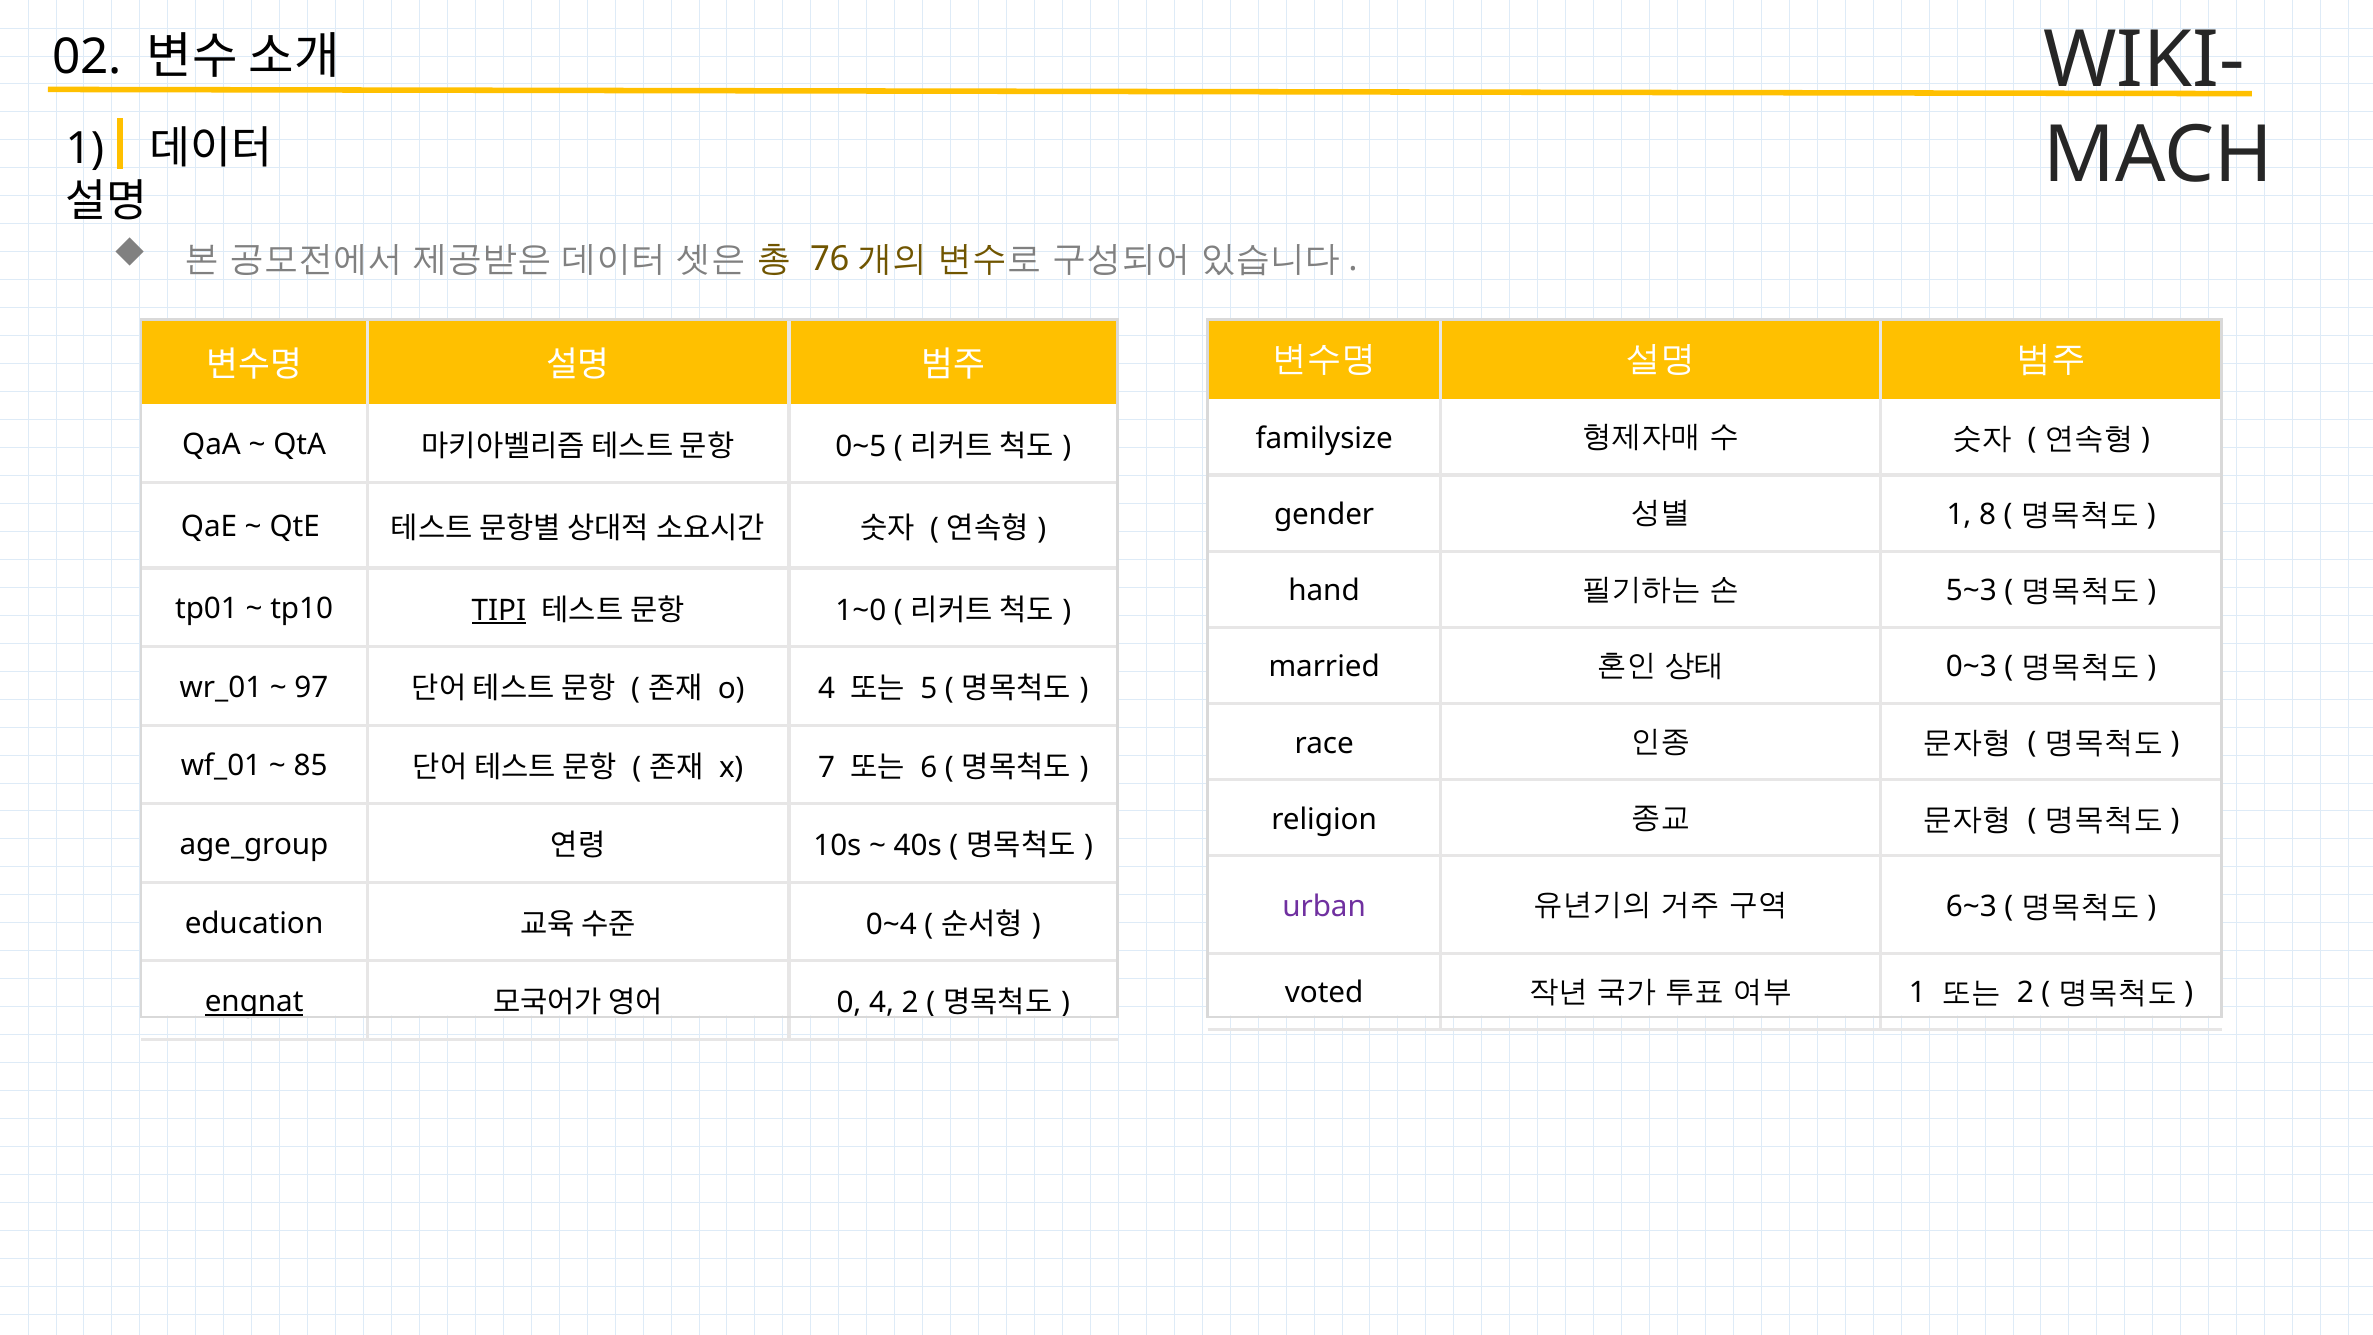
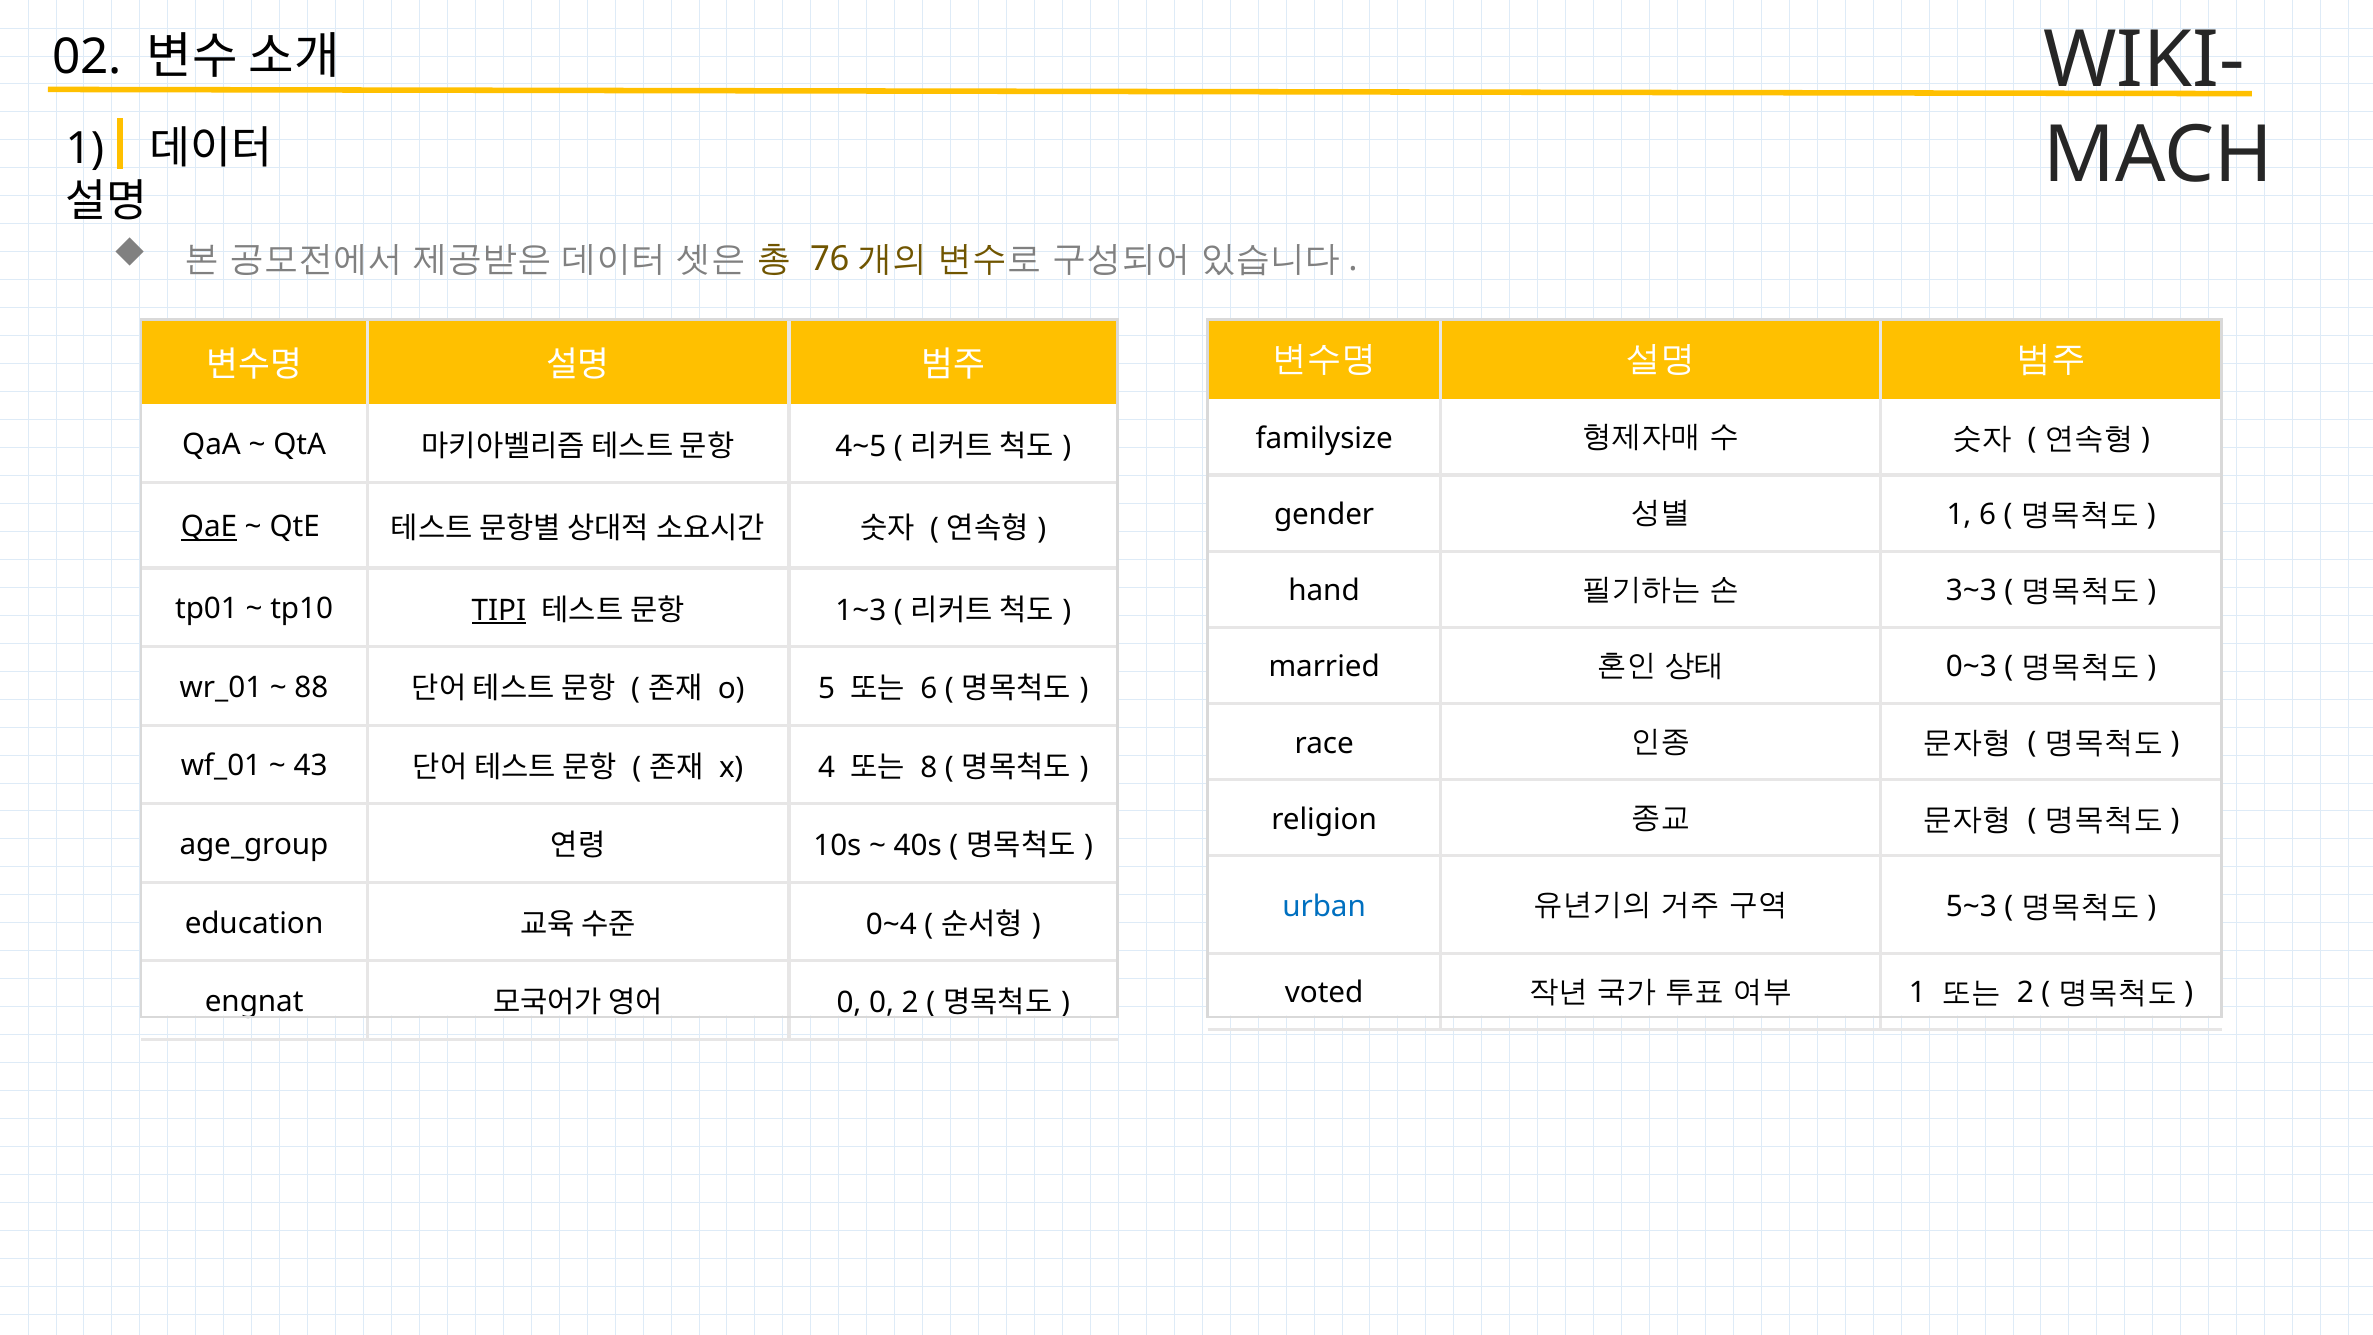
0~5: 0~5 -> 4~5 (861, 446)
1 8: 8 -> 6 (1988, 515)
QaE underline: none -> present (209, 527)
5~3: 5~3 -> 3~3 (1971, 591)
1~0: 1~0 -> 1~3 (861, 610)
97: 97 -> 88 (311, 688)
o 4: 4 -> 5 (827, 689)
5: 5 -> 6 (929, 689)
85: 85 -> 43 (311, 766)
7: 7 -> 4 (827, 767)
6: 6 -> 8 (929, 767)
urban colour: purple -> blue (1324, 906)
6~3: 6~3 -> 5~3 (1971, 906)
engnat underline: present -> none (254, 1002)
0 4: 4 -> 0 (882, 1003)
